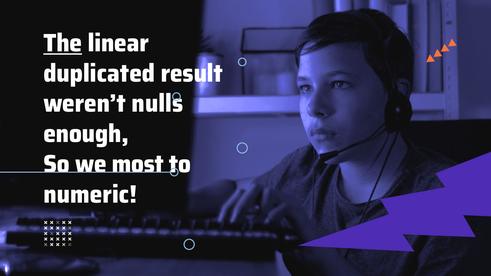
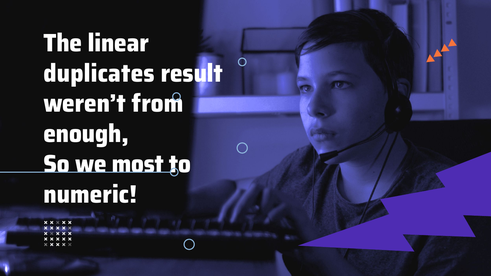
The underline: present -> none (63, 43)
duplicated: duplicated -> duplicates (99, 73)
nulls: nulls -> from (157, 104)
